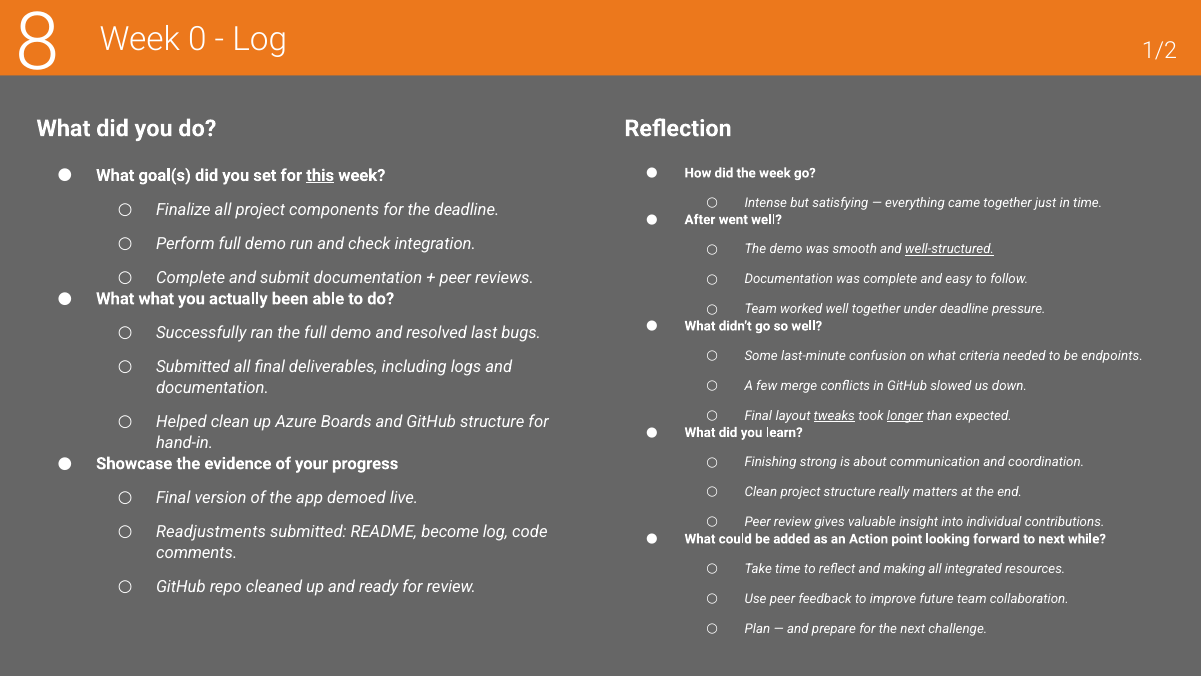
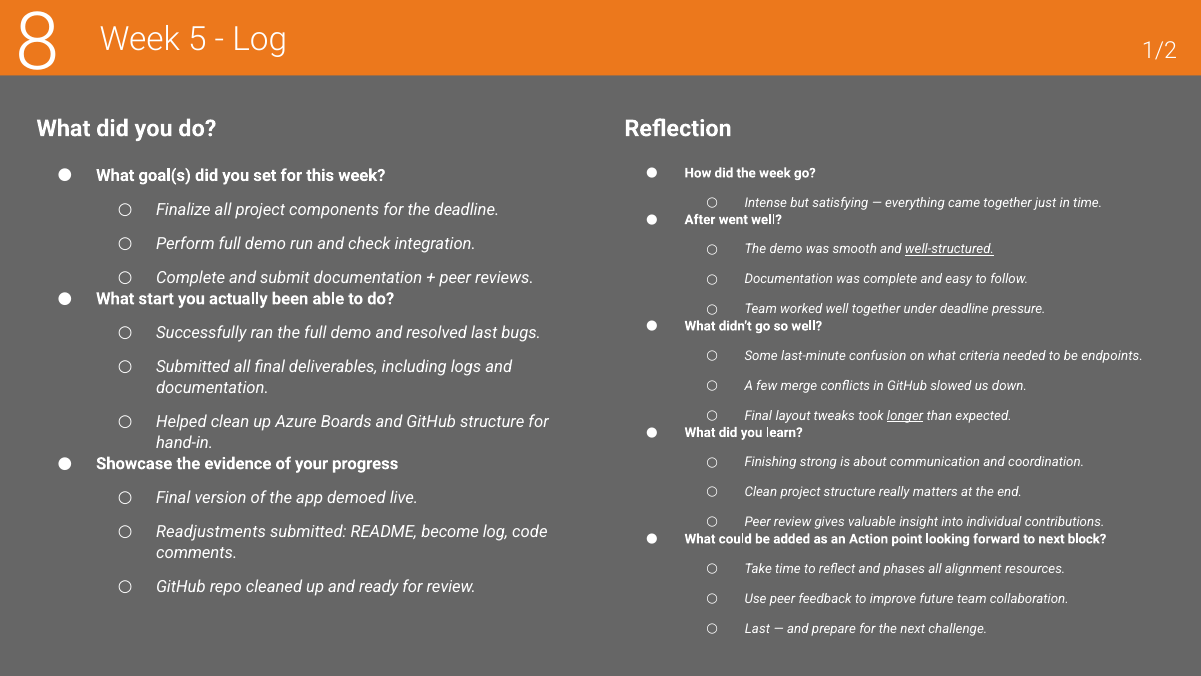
0: 0 -> 5 (197, 40)
this underline: present -> none (320, 175)
What what: what -> start (156, 299)
tweaks underline: present -> none (834, 416)
while: while -> block (1087, 539)
making: making -> phases (904, 569)
integrated: integrated -> alignment (973, 569)
Plan: Plan -> Last (757, 628)
